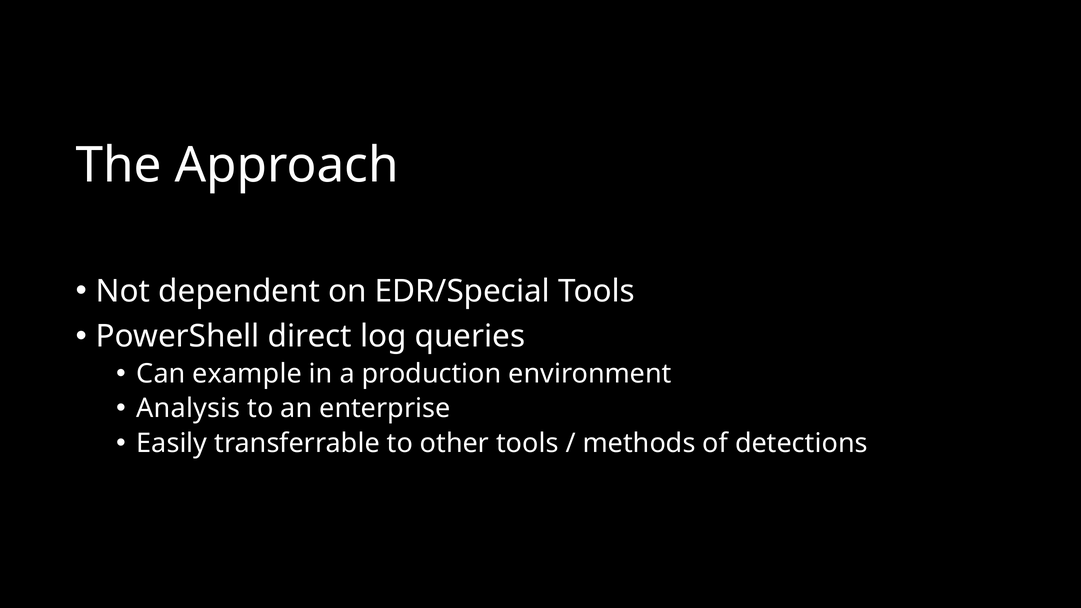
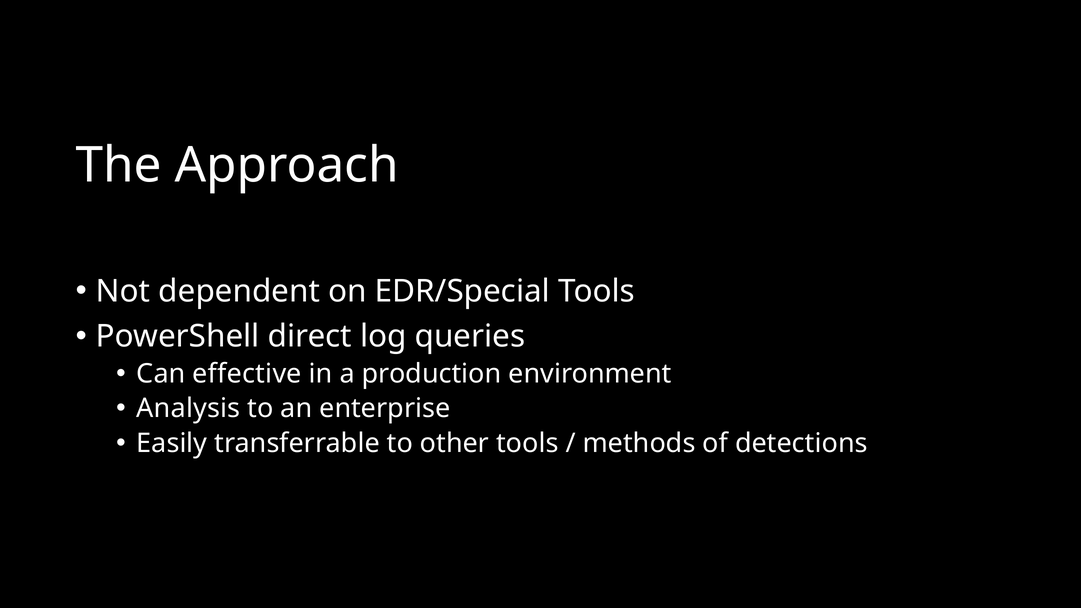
example: example -> effective (247, 374)
